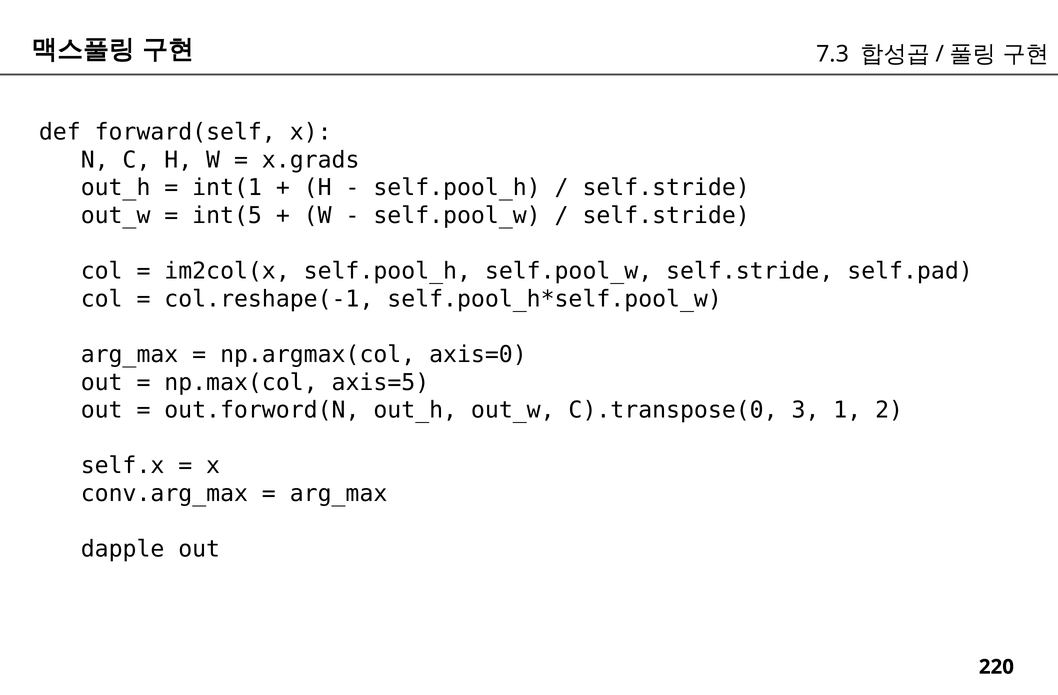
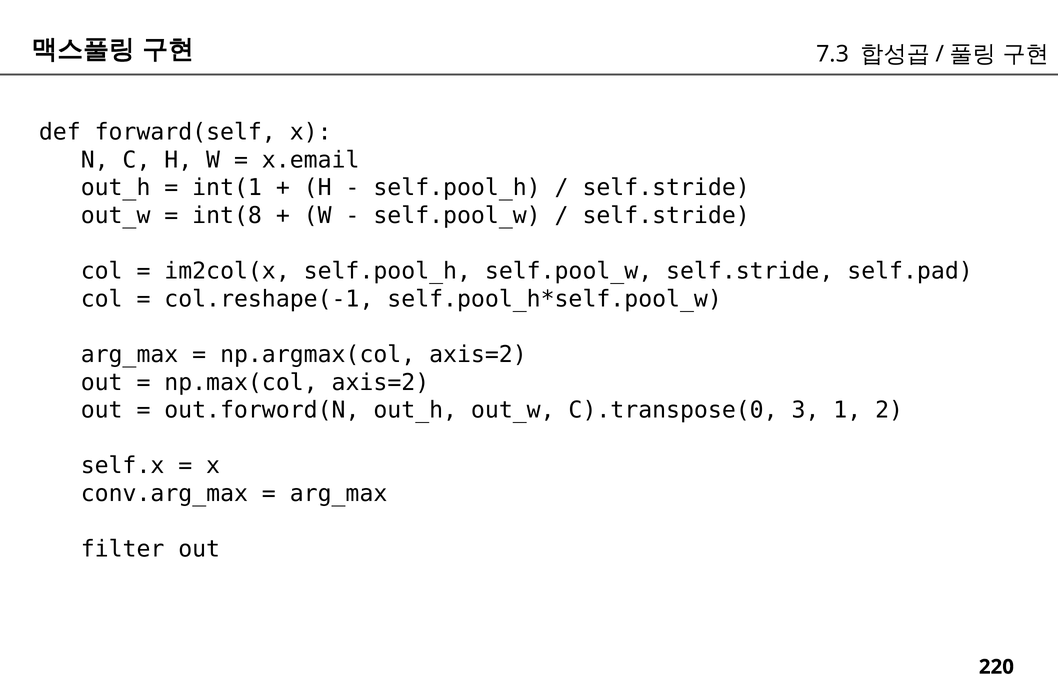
x.grads: x.grads -> x.email (311, 160)
int(5: int(5 -> int(8 (227, 216)
np.argmax(col axis=0: axis=0 -> axis=2 (478, 355)
np.max(col axis=5: axis=5 -> axis=2 (380, 382)
dapple: dapple -> filter (123, 549)
